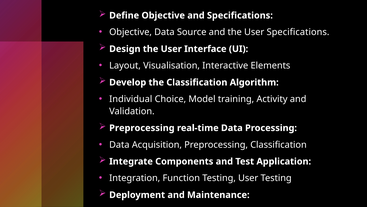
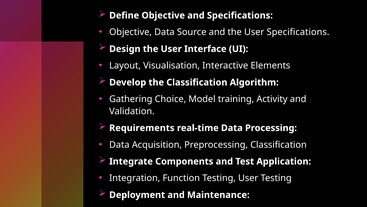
Individual: Individual -> Gathering (131, 99)
Preprocessing: Preprocessing -> Requirements (142, 128)
